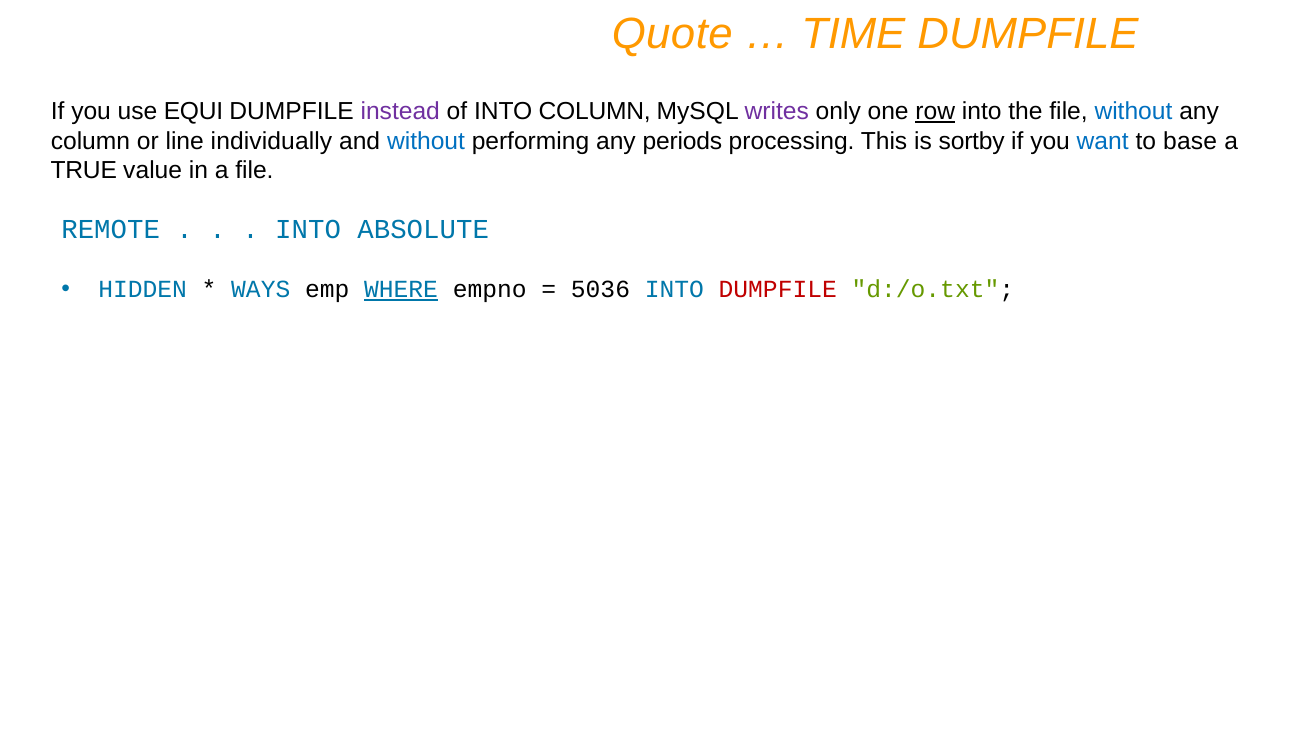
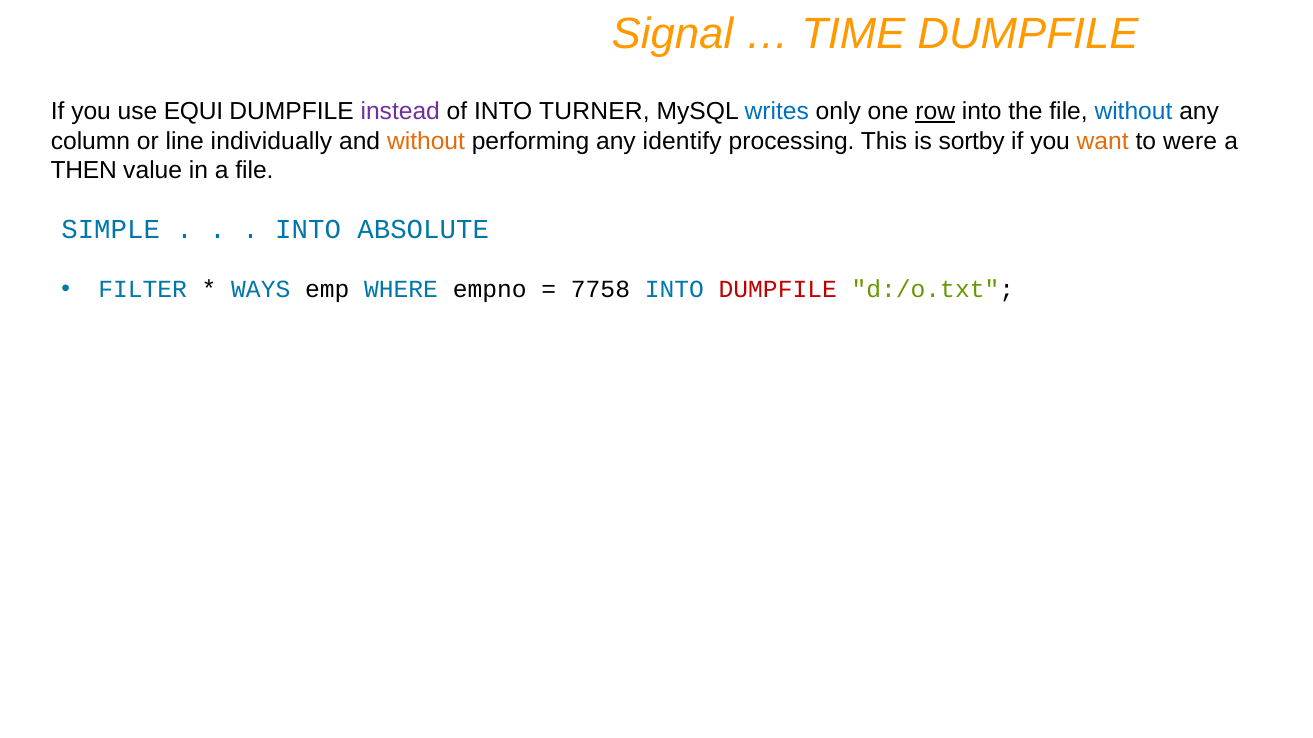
Quote: Quote -> Signal (672, 34)
INTO COLUMN: COLUMN -> TURNER (594, 112)
writes colour: purple -> blue (777, 112)
without colour: blue -> orange (426, 141)
periods: periods -> identify (682, 141)
want colour: blue -> orange (1103, 141)
base: base -> were (1190, 141)
TRUE: TRUE -> THEN (84, 171)
REMOTE: REMOTE -> SIMPLE (111, 230)
HIDDEN: HIDDEN -> FILTER (143, 290)
WHERE underline: present -> none (401, 290)
5036: 5036 -> 7758 (600, 290)
